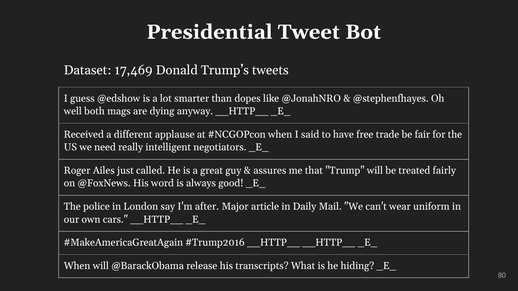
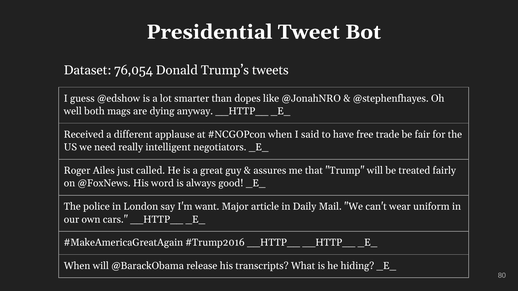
17,469: 17,469 -> 76,054 (134, 70)
after: after -> want (207, 207)
